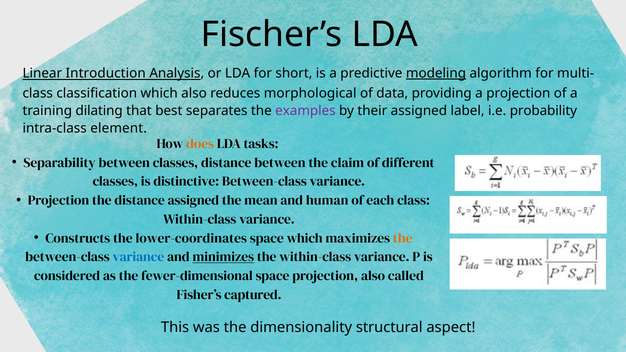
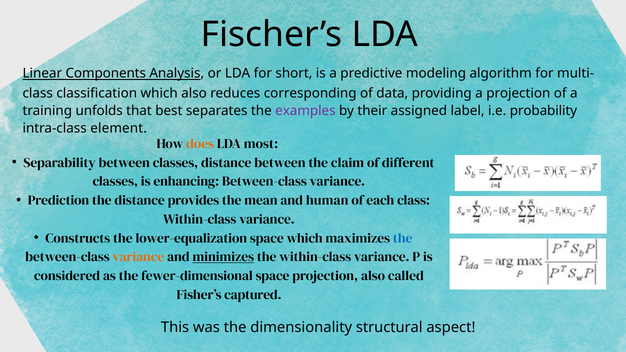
Introduction: Introduction -> Components (106, 73)
modeling underline: present -> none (436, 73)
morphological: morphological -> corresponding (310, 93)
dilating: dilating -> unfolds (99, 111)
tasks: tasks -> most (261, 144)
distinctive: distinctive -> enhancing (186, 182)
Projection: Projection -> Prediction (59, 200)
distance assigned: assigned -> provides (193, 200)
lower-coordinates: lower-coordinates -> lower-equalization (191, 238)
the colour: orange -> blue (403, 238)
variance colour: blue -> orange (138, 257)
